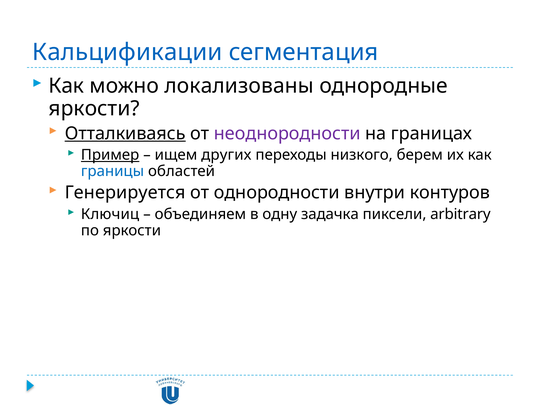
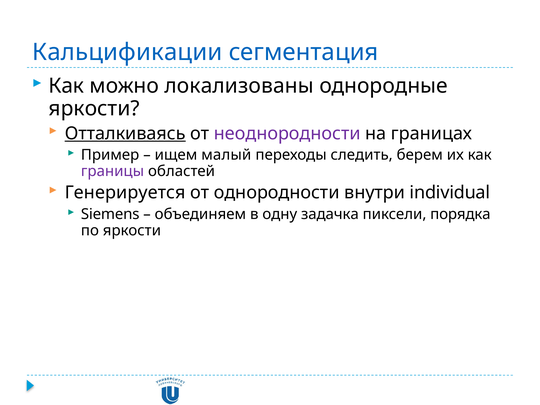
Пример underline: present -> none (110, 155)
других: других -> малый (226, 155)
низкого: низкого -> следить (362, 155)
границы colour: blue -> purple (112, 171)
контуров: контуров -> individual (450, 193)
Ключиц: Ключиц -> Siemens (110, 214)
arbitrary: arbitrary -> порядка (460, 214)
